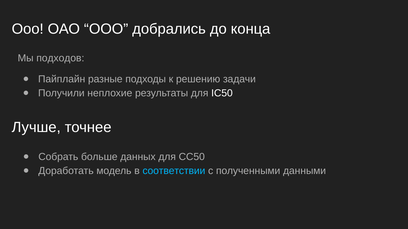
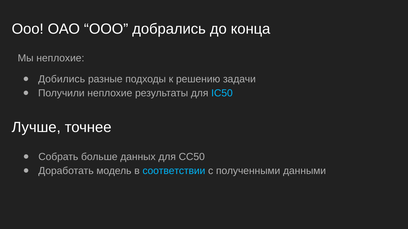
Мы подходов: подходов -> неплохие (60, 58)
Пайплайн: Пайплайн -> Добились (62, 79)
IC50 colour: white -> light blue (222, 93)
